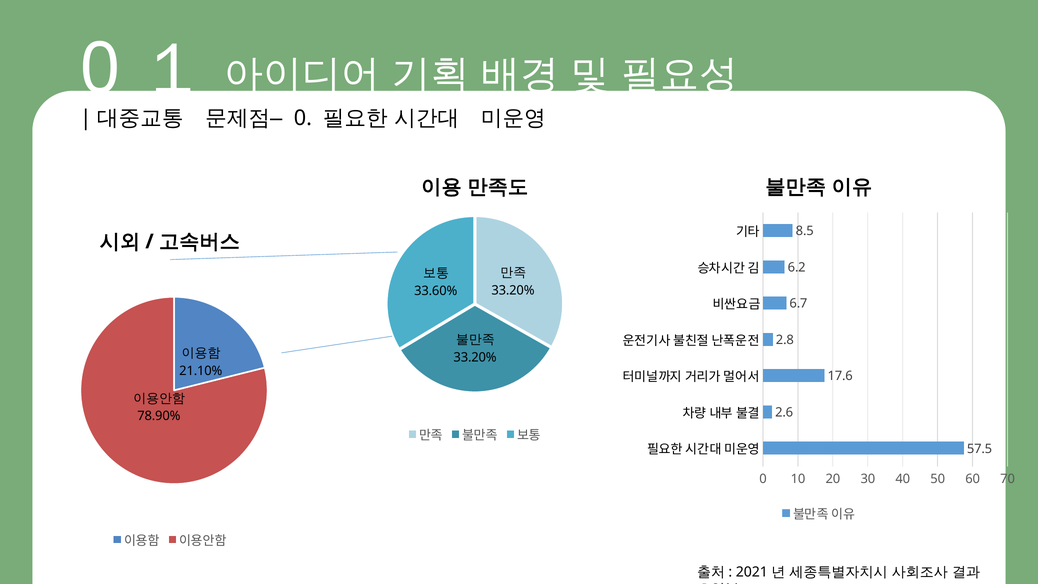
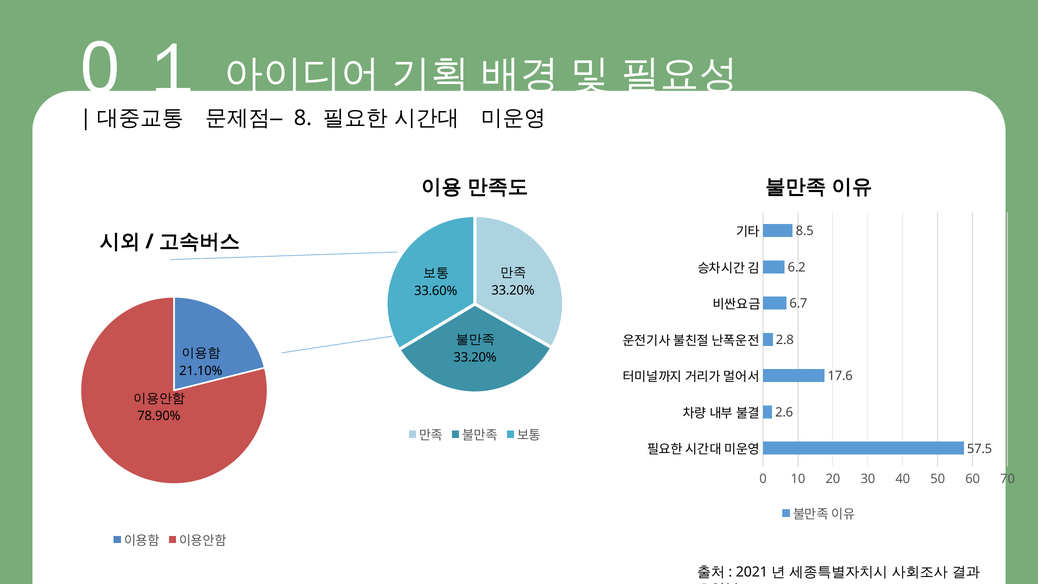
0: 0 -> 8 (303, 118)
